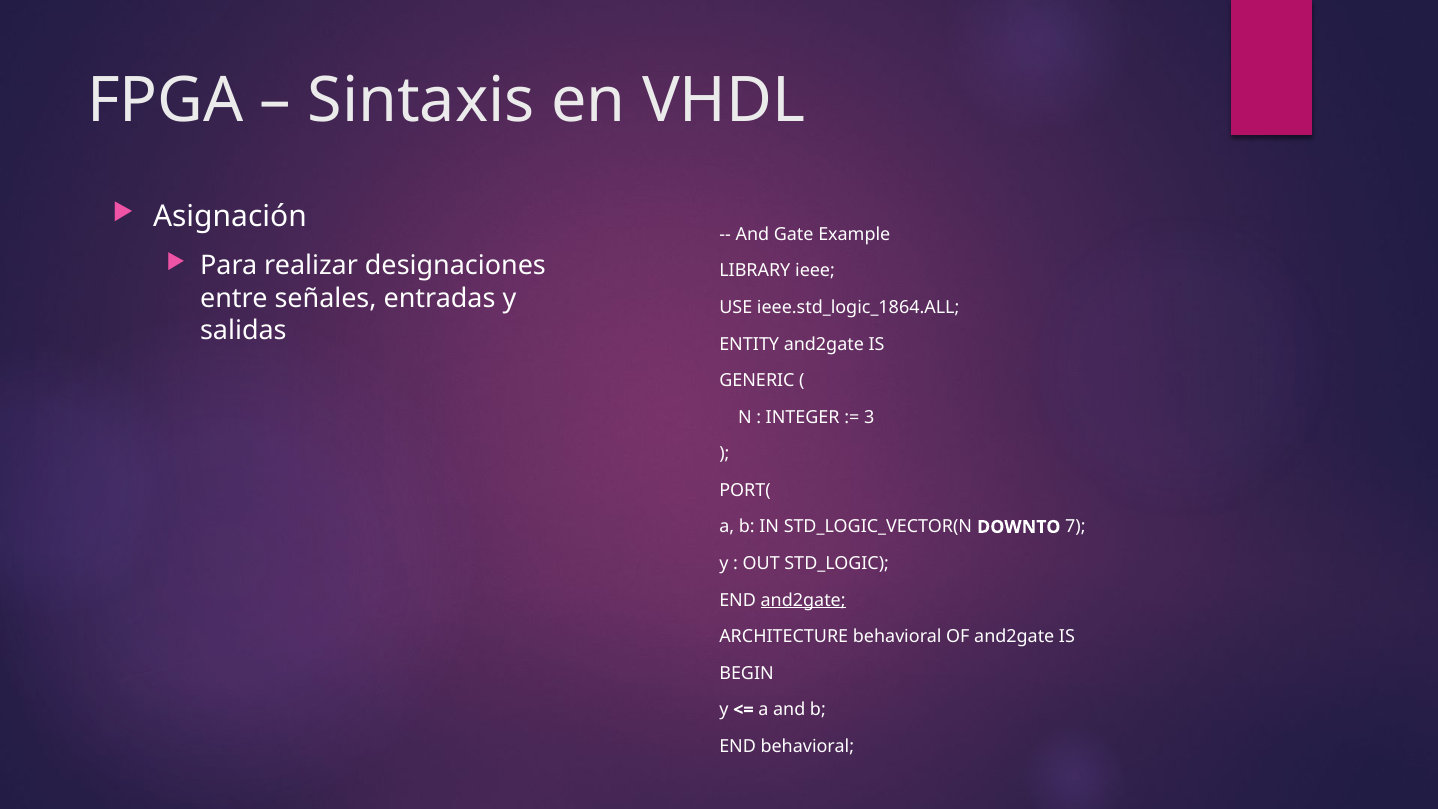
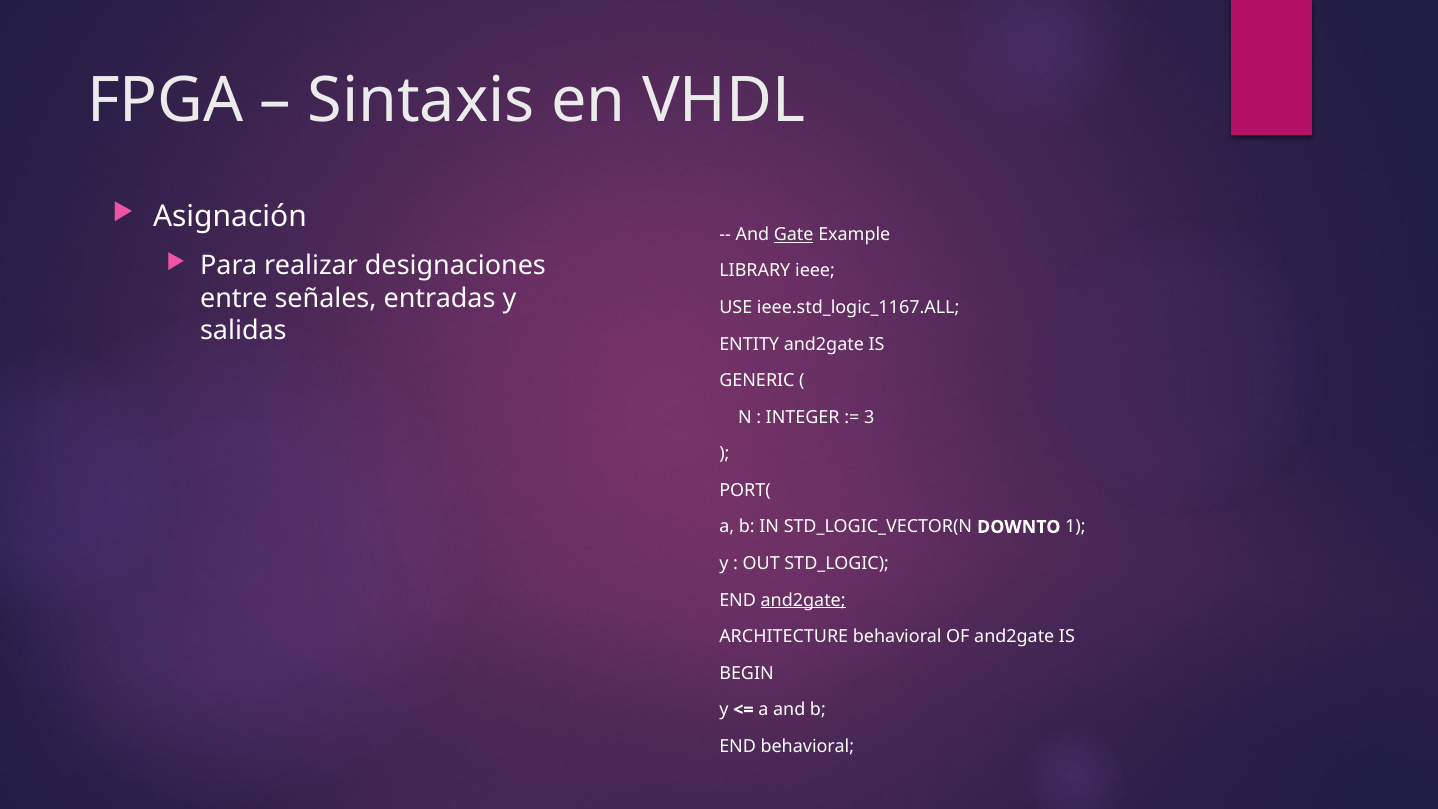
Gate underline: none -> present (794, 234)
ieee.std_logic_1864.ALL: ieee.std_logic_1864.ALL -> ieee.std_logic_1167.ALL (858, 308)
7: 7 -> 1 (1075, 527)
